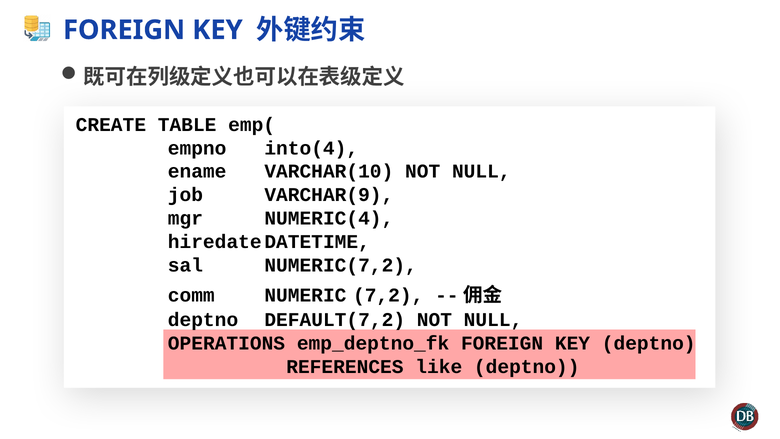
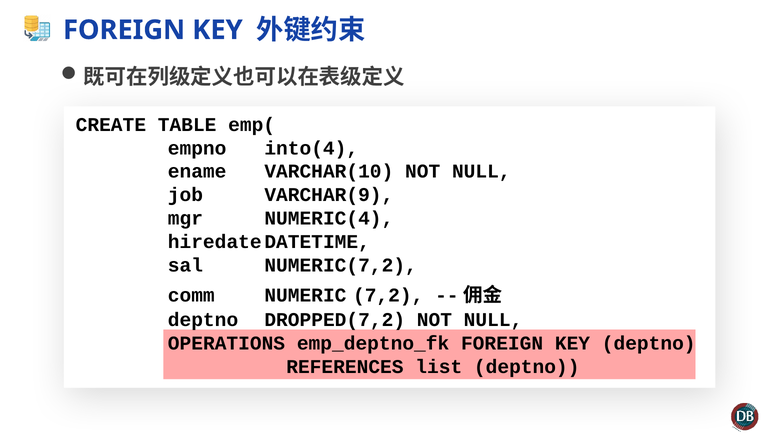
DEFAULT(7,2: DEFAULT(7,2 -> DROPPED(7,2 (335, 320)
like: like -> list (439, 366)
